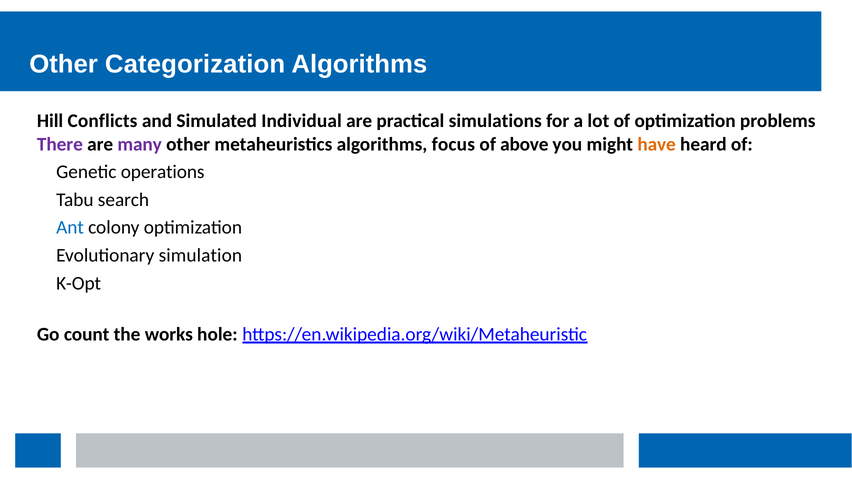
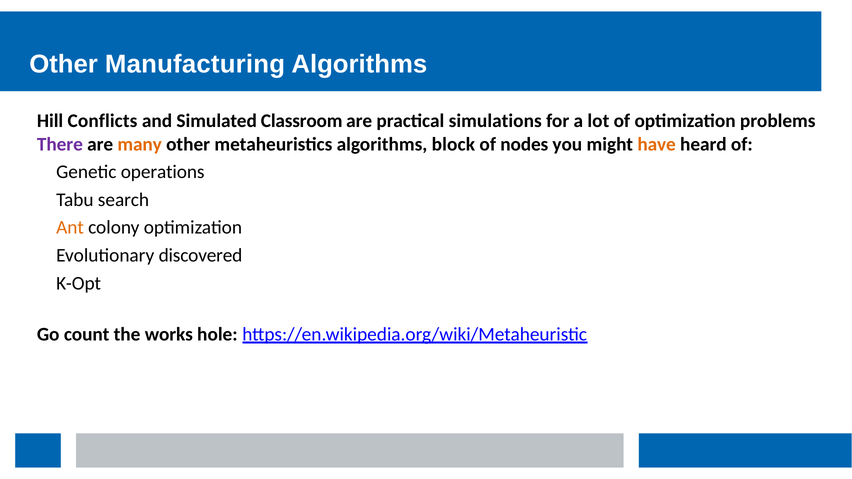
Categorization: Categorization -> Manufacturing (195, 64)
Individual: Individual -> Classroom (302, 121)
many colour: purple -> orange (140, 144)
focus: focus -> block (453, 144)
above: above -> nodes (524, 144)
Ant colour: blue -> orange (70, 228)
simulation: simulation -> discovered (201, 255)
